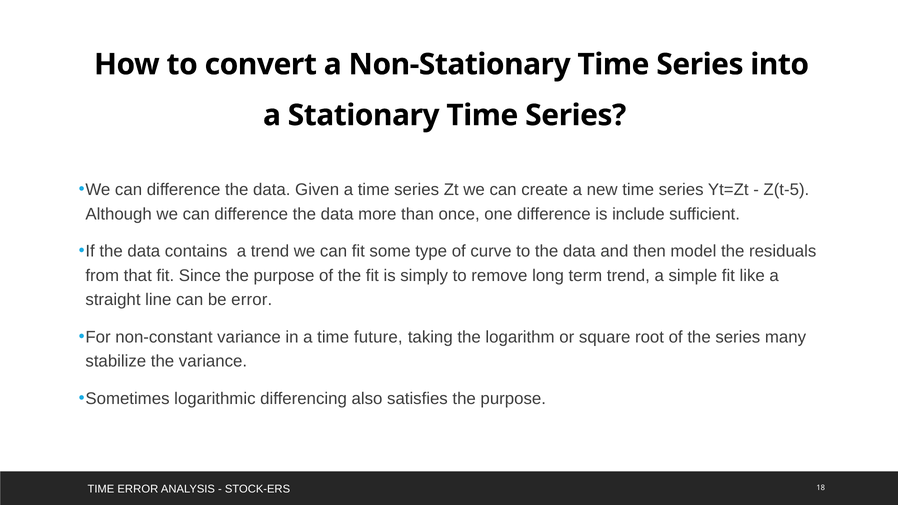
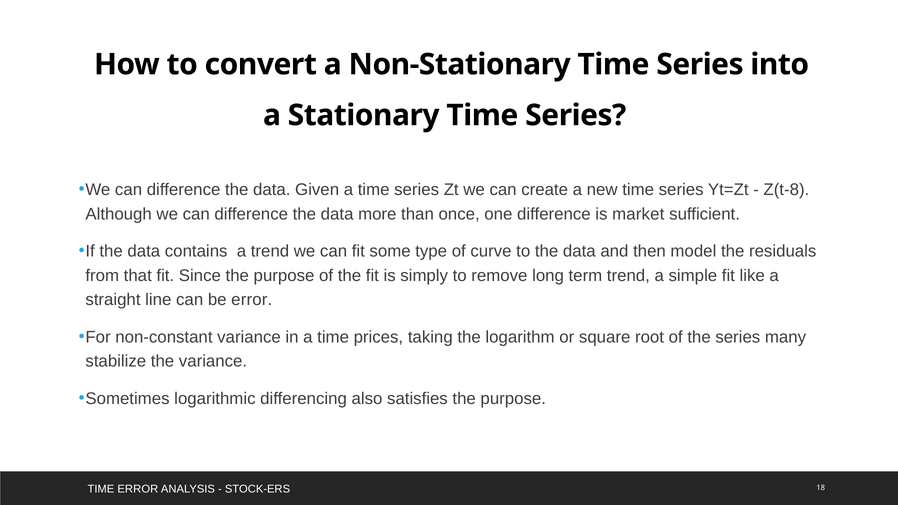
Z(t-5: Z(t-5 -> Z(t-8 (786, 190)
include: include -> market (638, 214)
future: future -> prices (378, 337)
